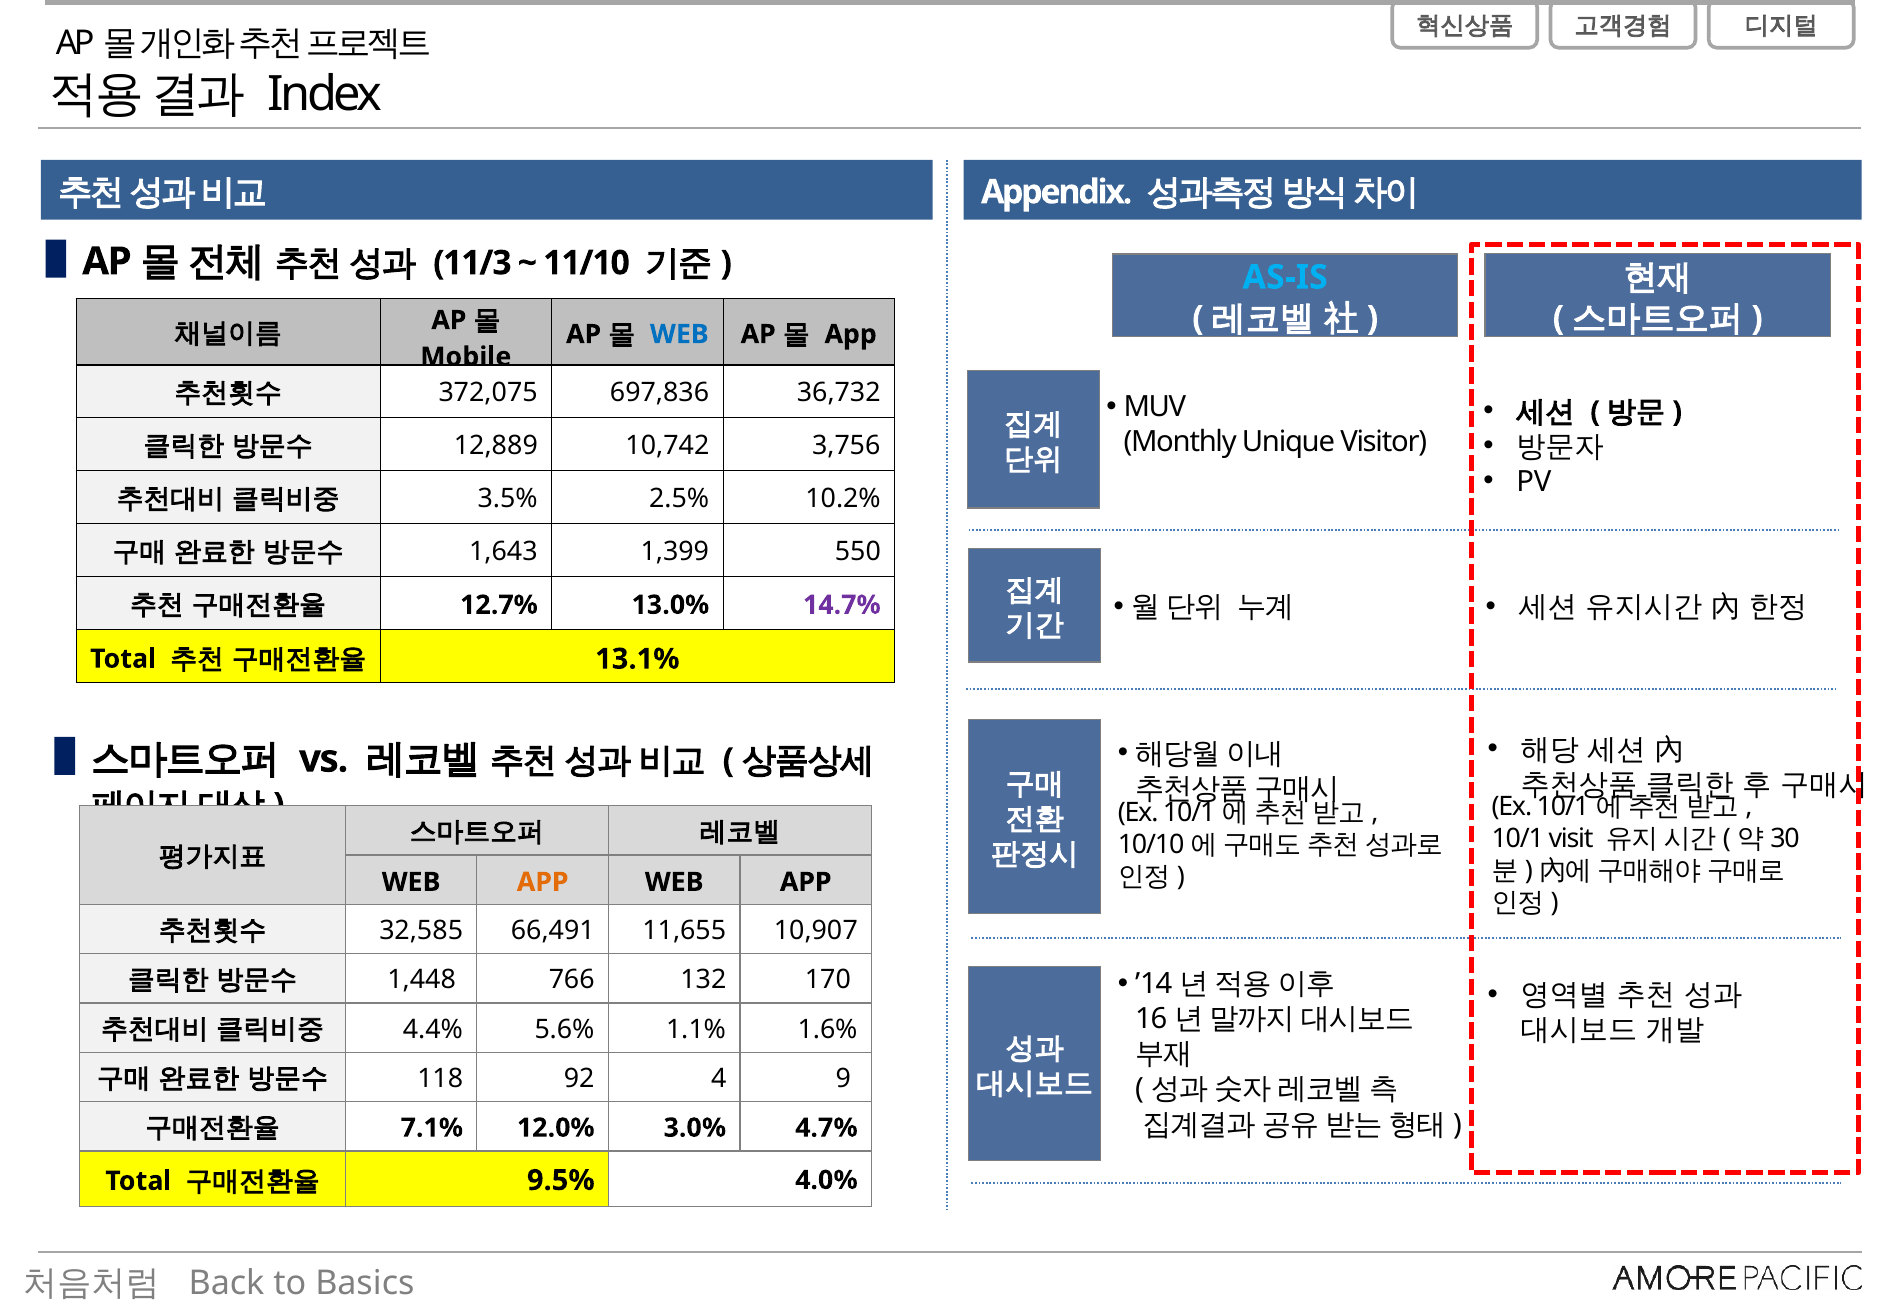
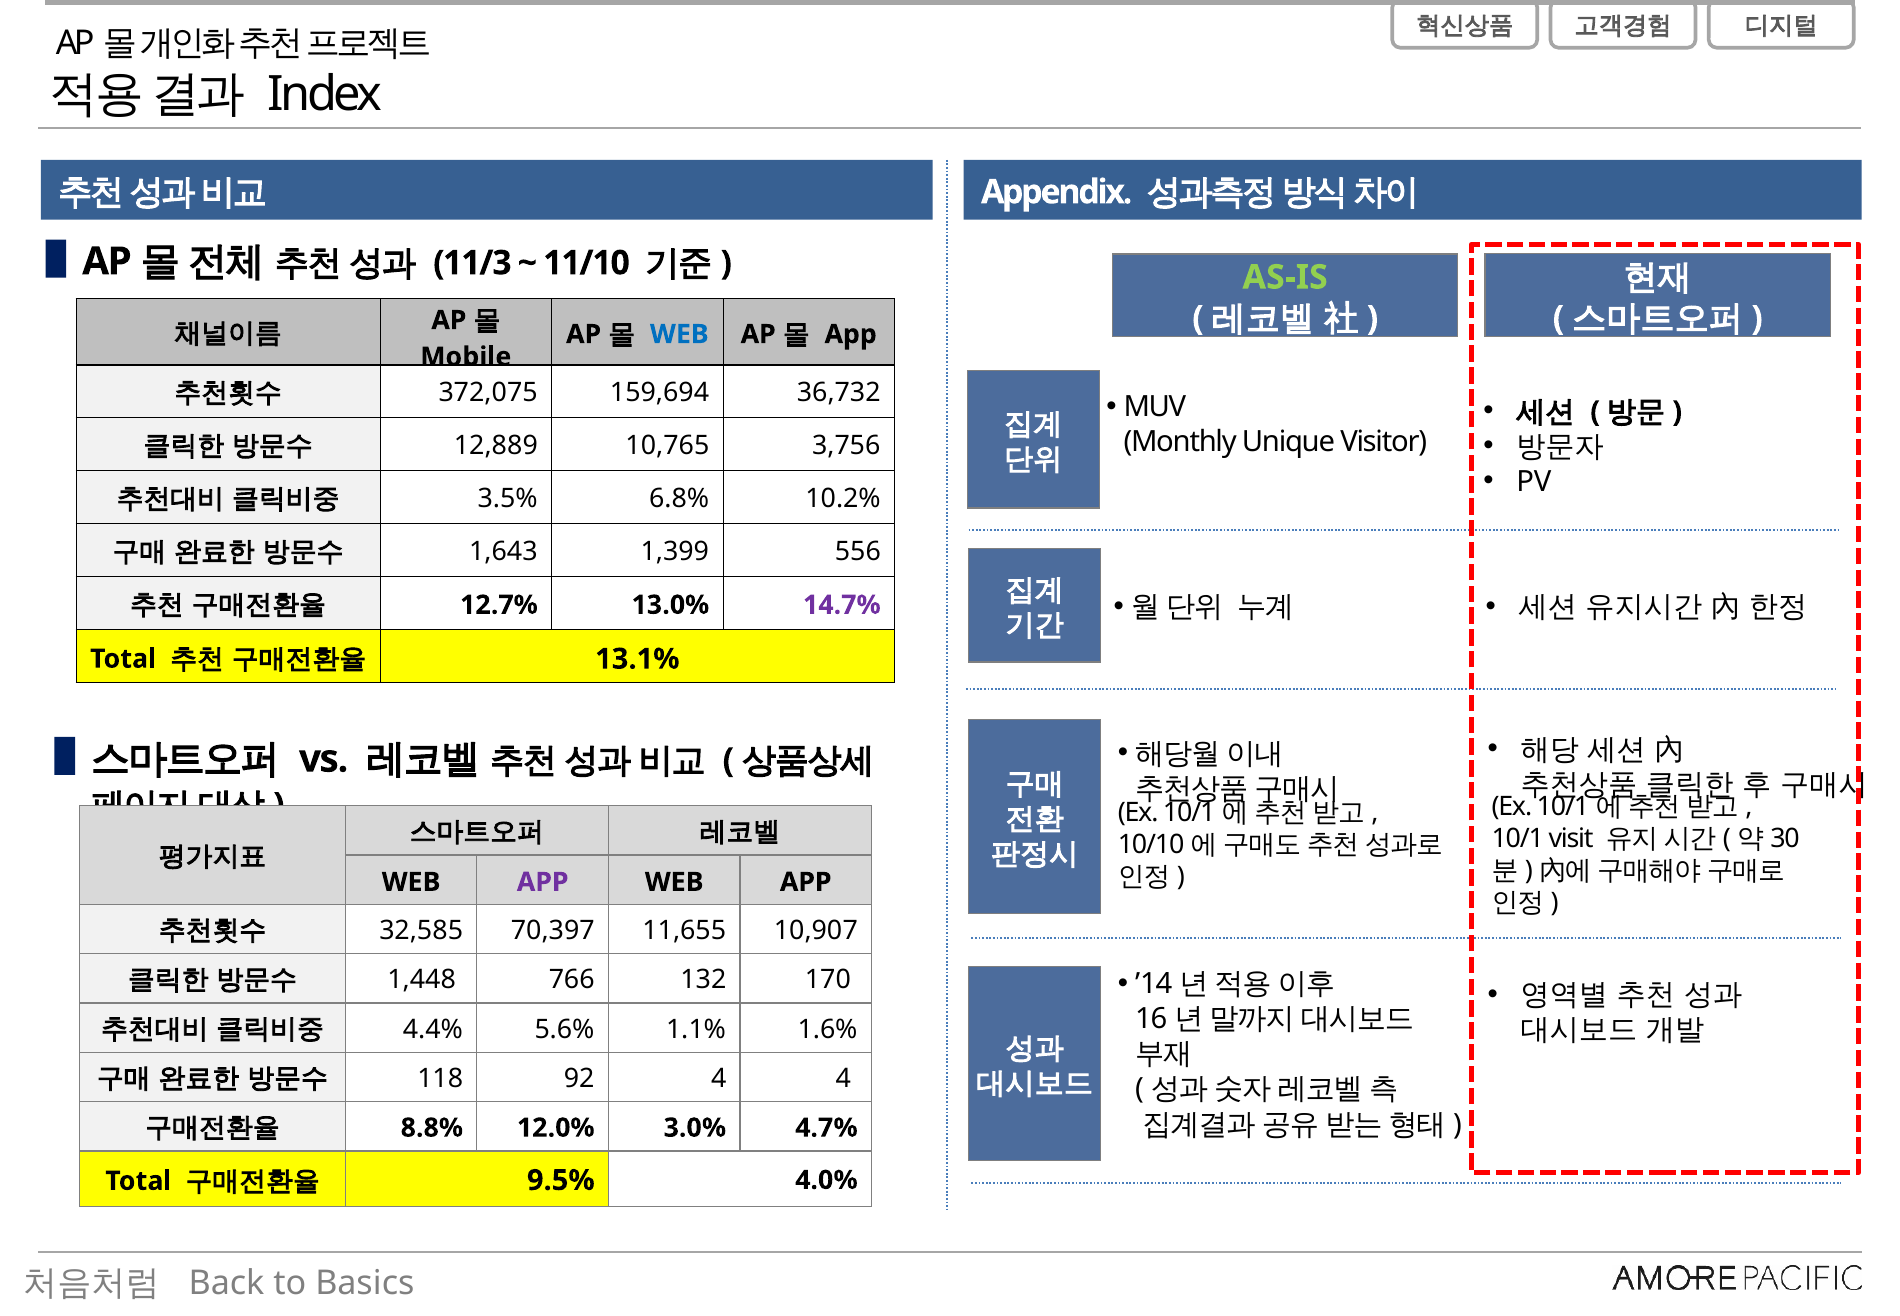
AS-IS colour: light blue -> light green (1285, 277)
697,836: 697,836 -> 159,694 (660, 393)
10,742: 10,742 -> 10,765 (667, 446)
2.5%: 2.5% -> 6.8% (679, 499)
550: 550 -> 556 (858, 552)
APP colour: orange -> purple (543, 882)
66,491: 66,491 -> 70,397 (553, 930)
4 9: 9 -> 4 (843, 1078)
7.1%: 7.1% -> 8.8% (432, 1127)
